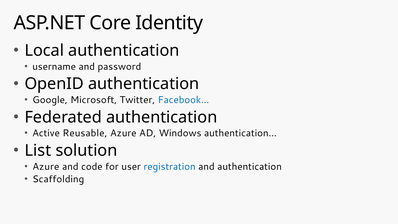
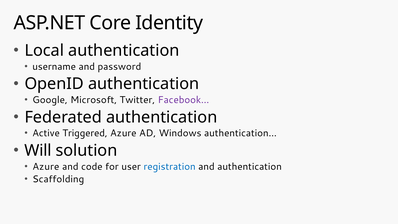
Facebook… colour: blue -> purple (183, 100)
Reusable: Reusable -> Triggered (85, 133)
List: List -> Will (38, 150)
